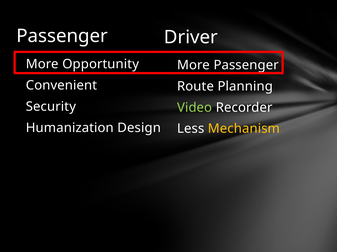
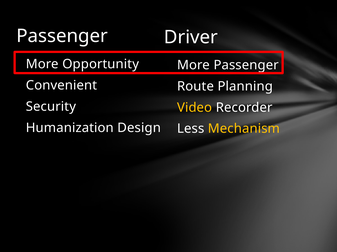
Video colour: light green -> yellow (195, 108)
